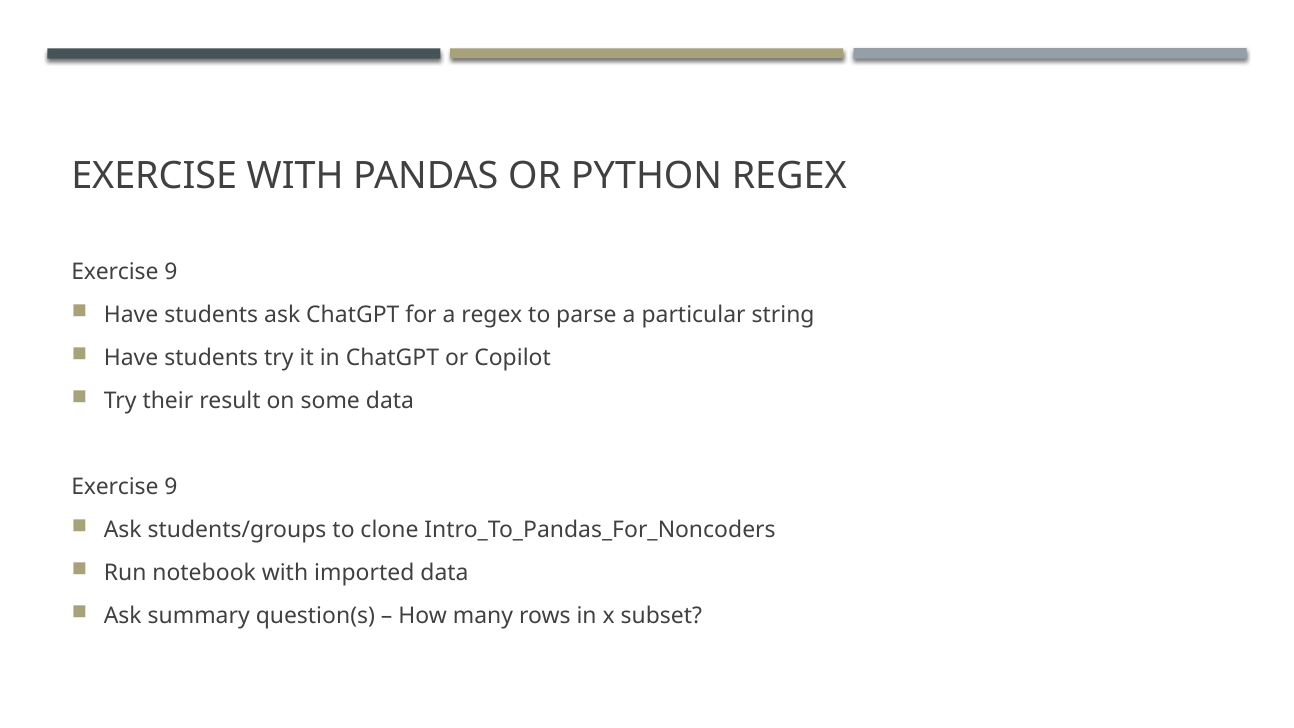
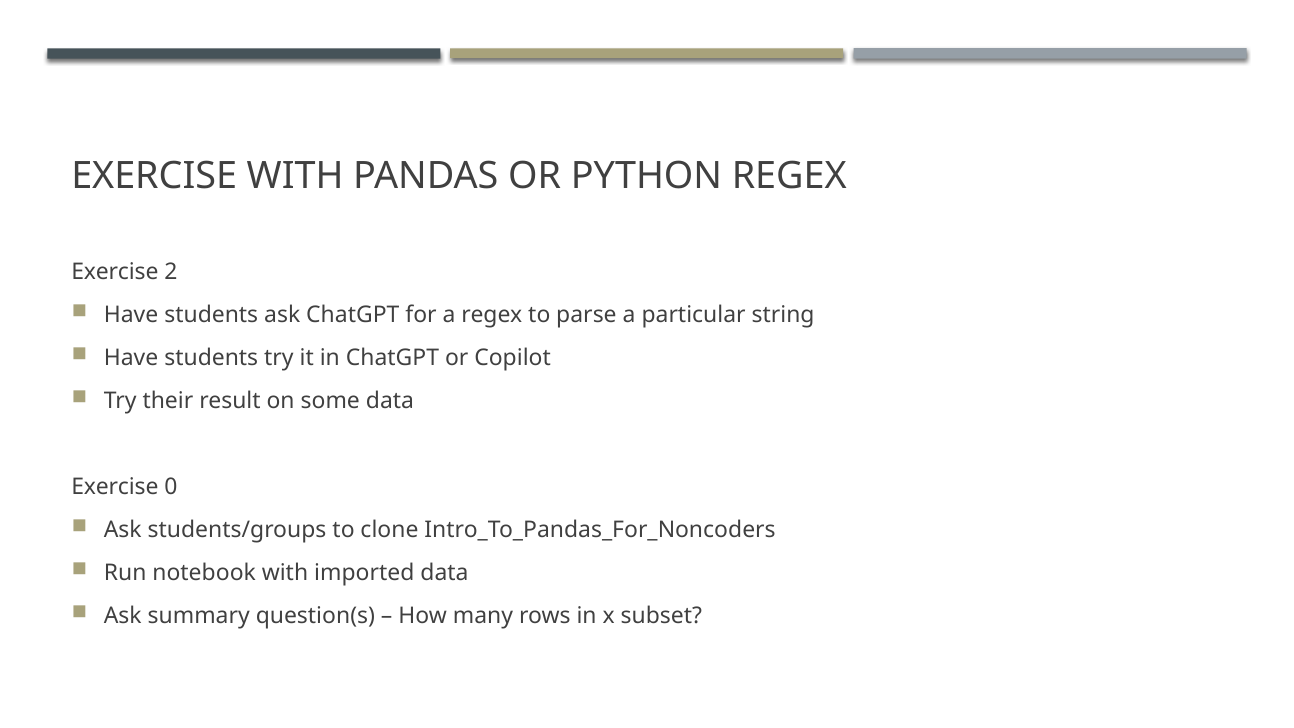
9: 9 -> 2 (171, 272)
9: 9 -> 0 (171, 487)
